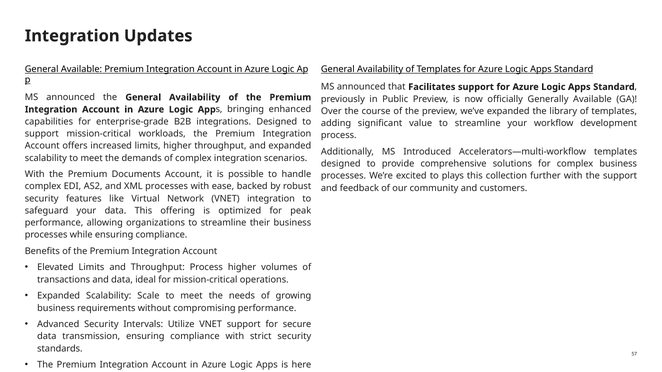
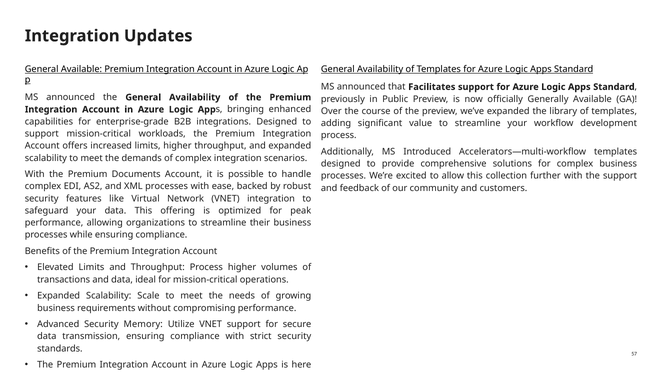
plays: plays -> allow (453, 176)
Intervals: Intervals -> Memory (143, 325)
